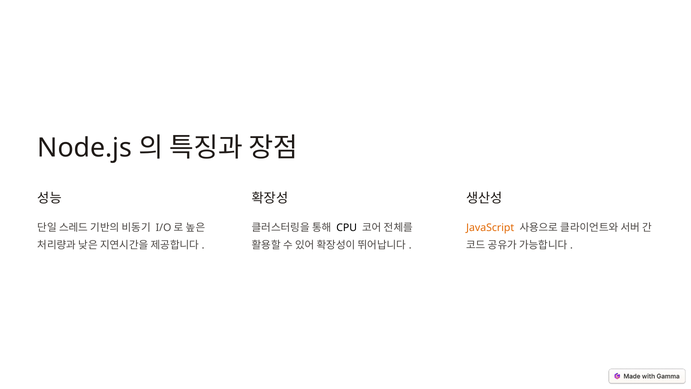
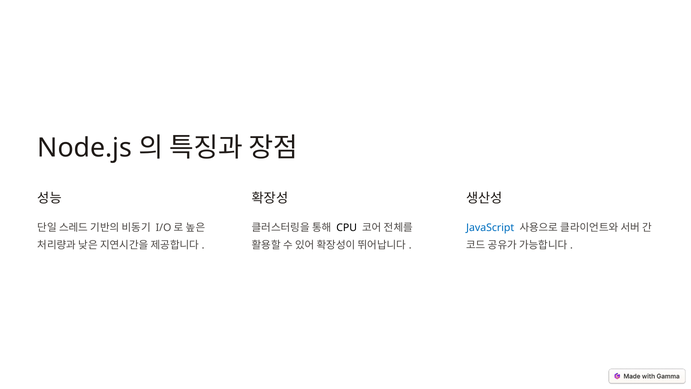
JavaScript colour: orange -> blue (490, 228)
